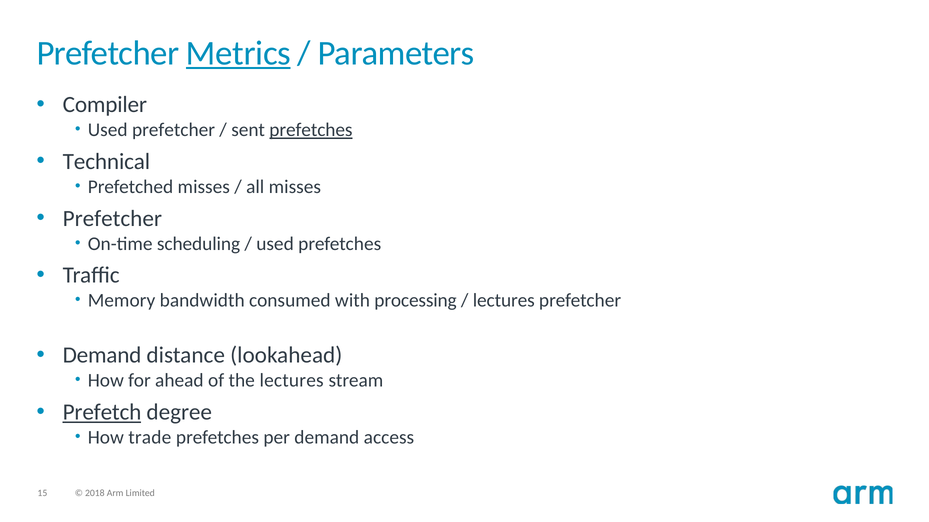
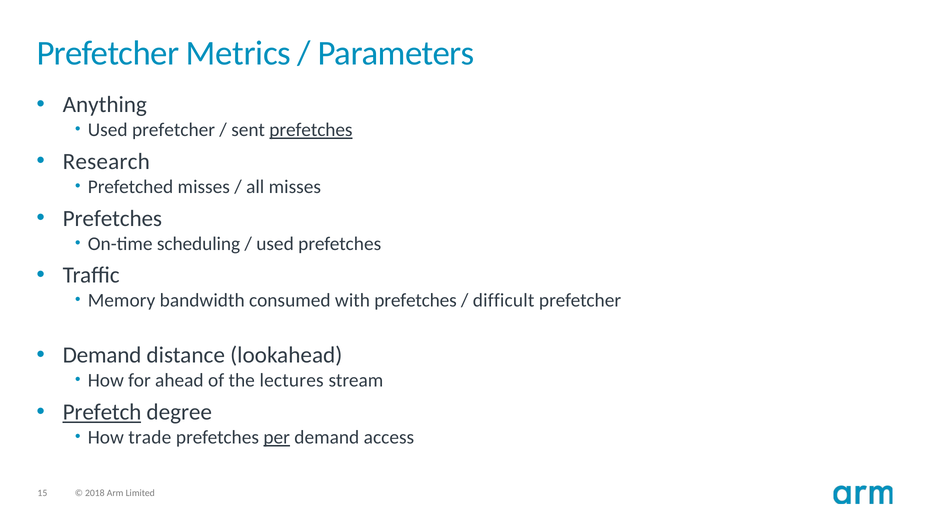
Metrics underline: present -> none (238, 53)
Compiler: Compiler -> Anything (105, 105)
Technical: Technical -> Research (106, 162)
Prefetcher: Prefetcher -> Prefetches (112, 219)
with processing: processing -> prefetches (416, 301)
lectures: lectures -> difficult (504, 301)
per underline: none -> present (277, 438)
